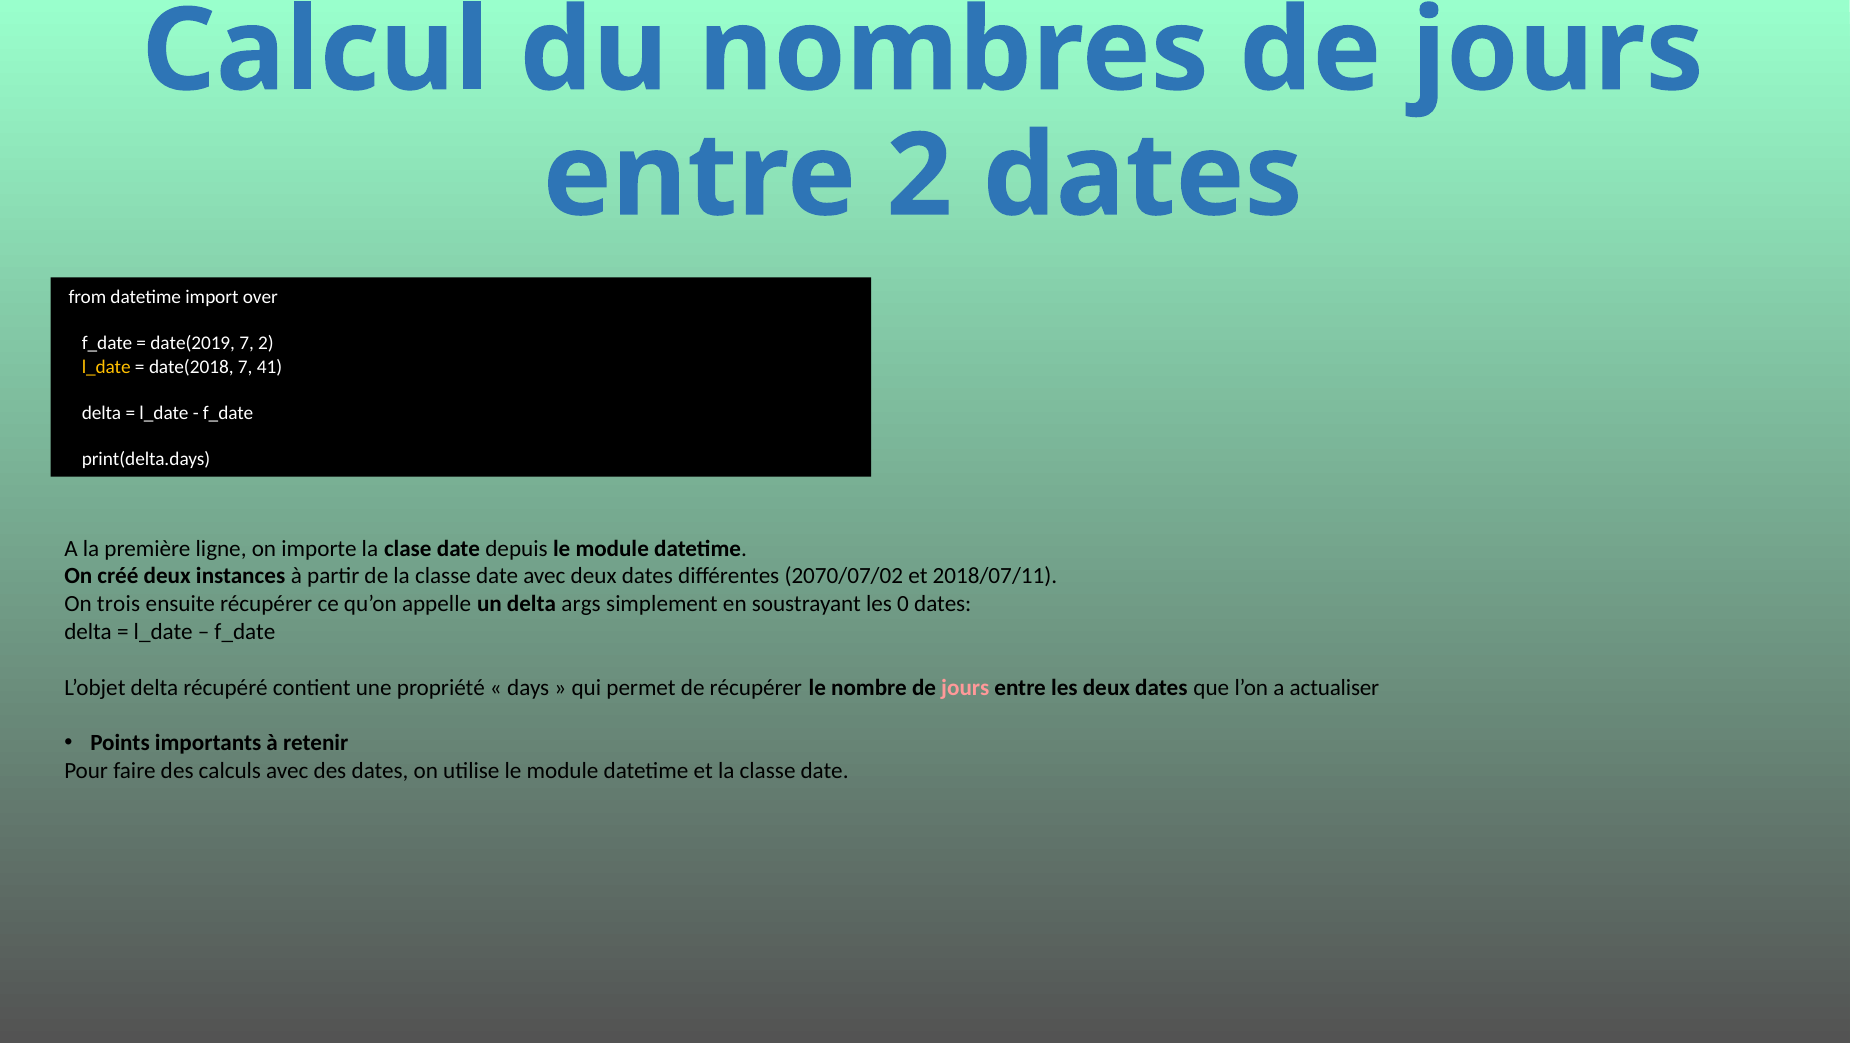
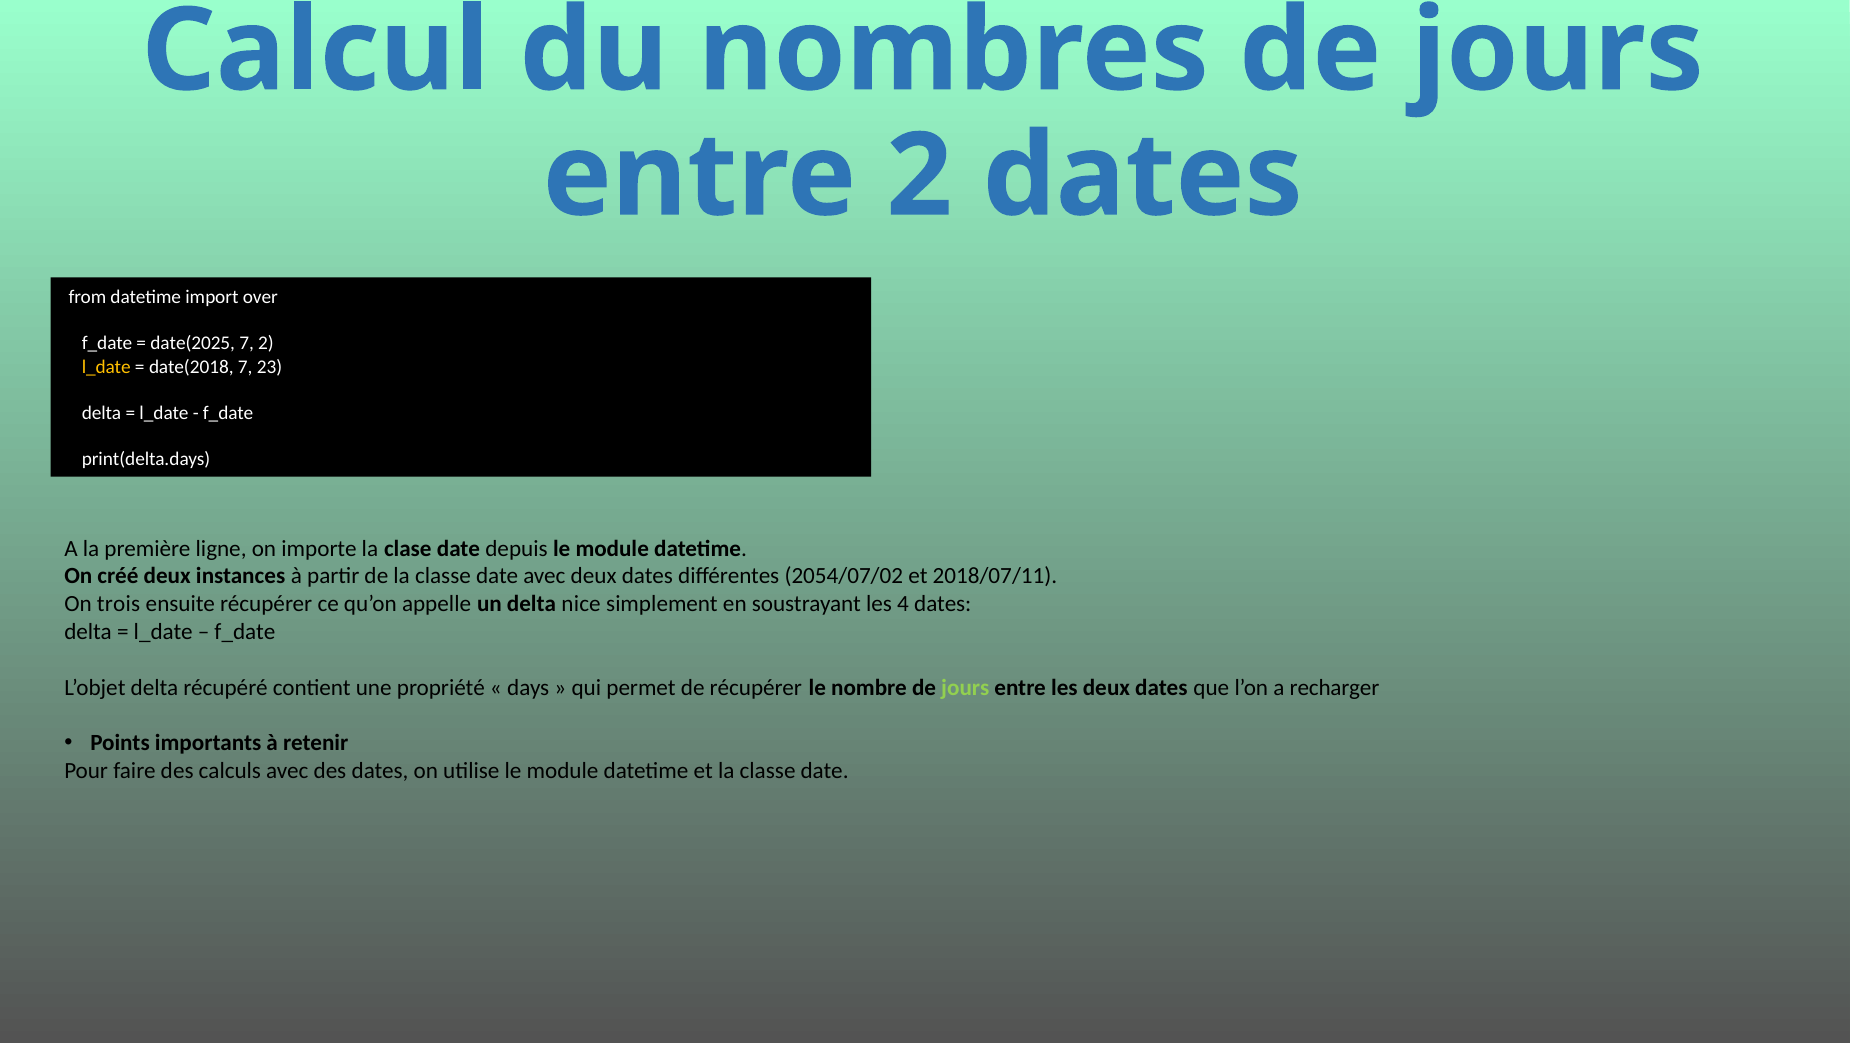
date(2019: date(2019 -> date(2025 (193, 343)
41: 41 -> 23 (269, 367)
2070/07/02: 2070/07/02 -> 2054/07/02 (844, 576)
args: args -> nice (581, 604)
0: 0 -> 4 (903, 604)
jours colour: pink -> light green (965, 687)
actualiser: actualiser -> recharger (1335, 687)
